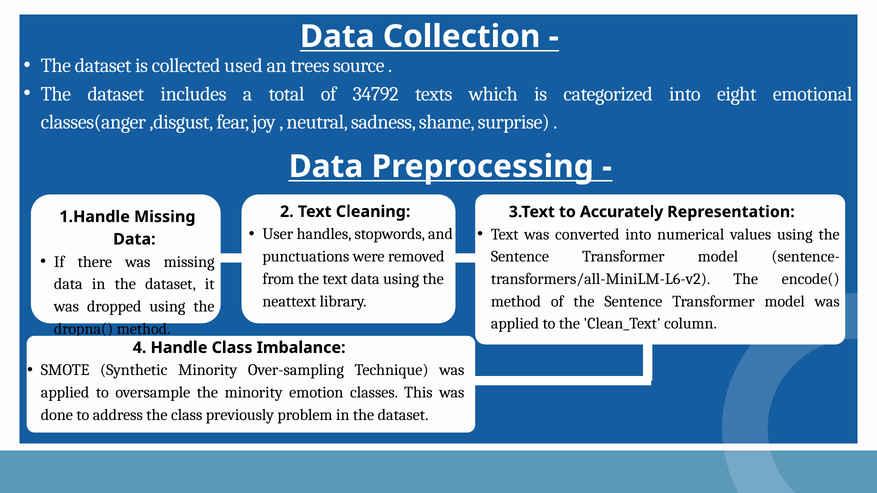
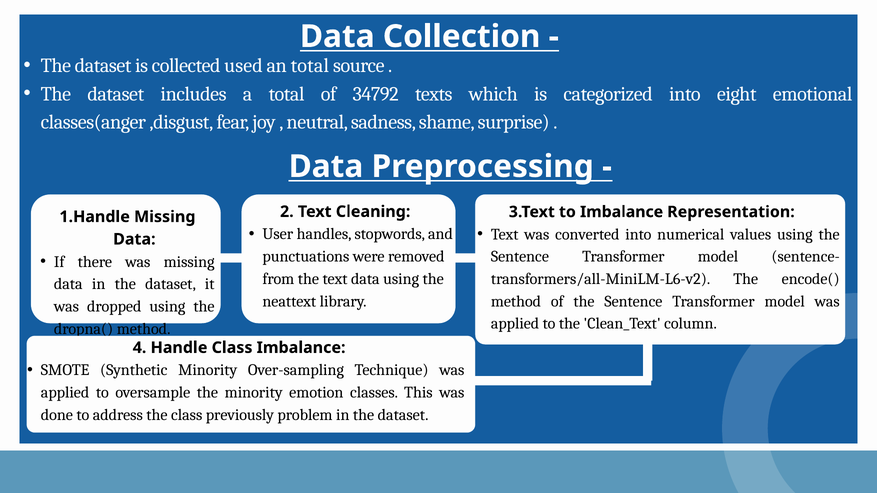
an trees: trees -> total (310, 66)
to Accurately: Accurately -> Imbalance (622, 212)
